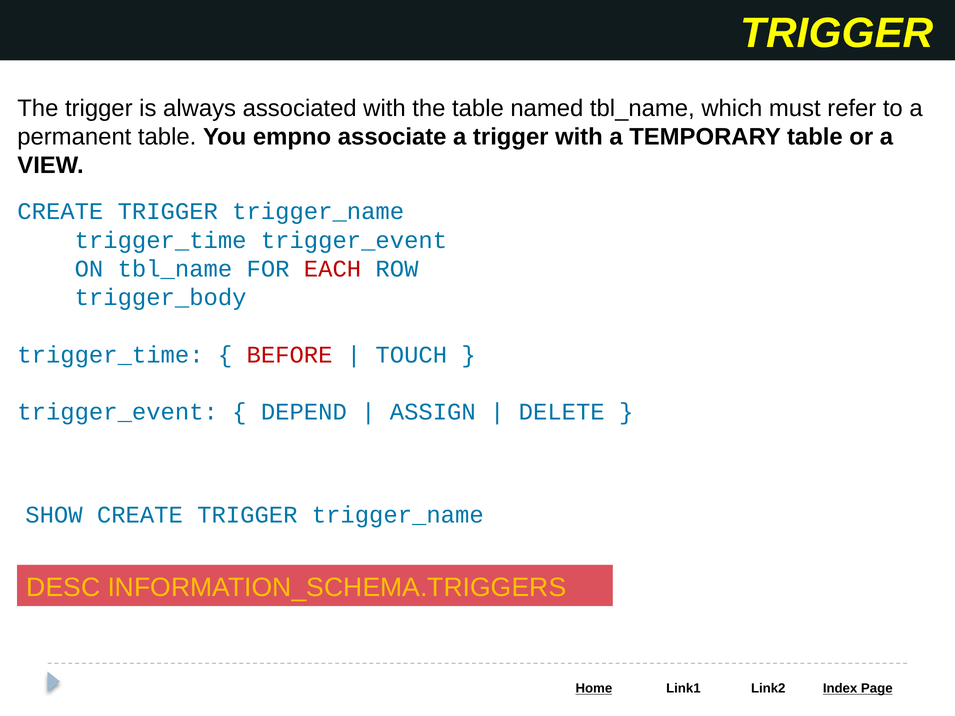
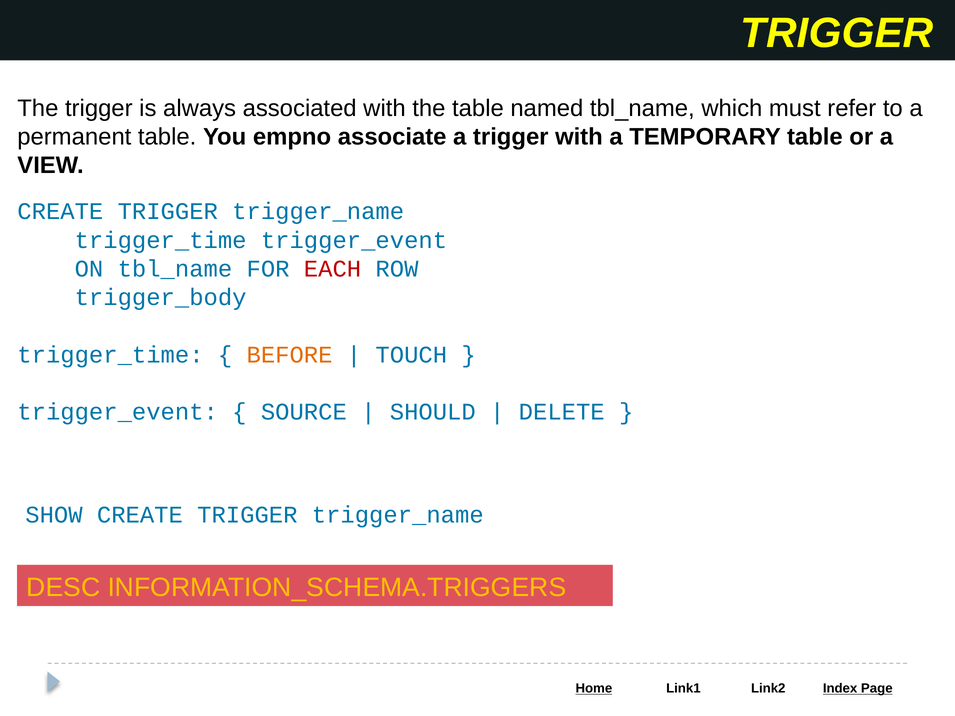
BEFORE colour: red -> orange (290, 355)
DEPEND: DEPEND -> SOURCE (304, 412)
ASSIGN: ASSIGN -> SHOULD (433, 412)
